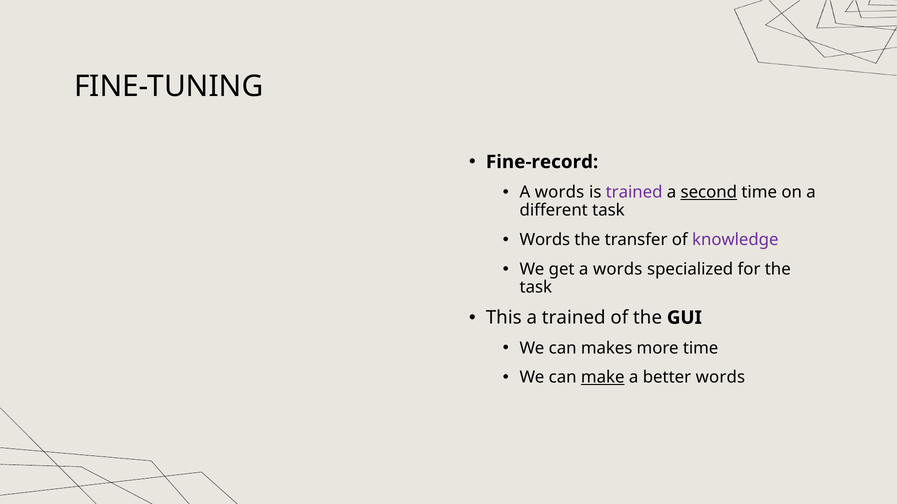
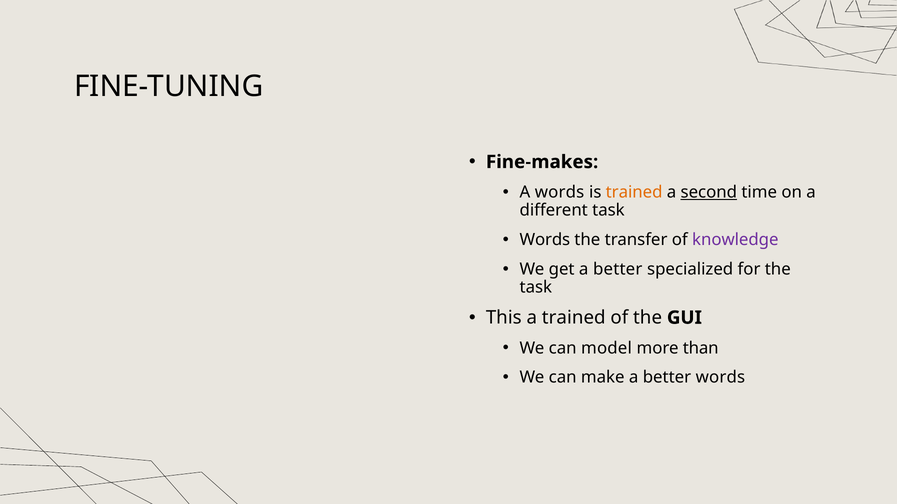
Fine-record: Fine-record -> Fine-makes (542, 162)
trained colour: purple -> orange (634, 193)
get a words: words -> better (618, 269)
makes: makes -> model (606, 348)
more time: time -> than (701, 348)
make underline: present -> none (603, 378)
